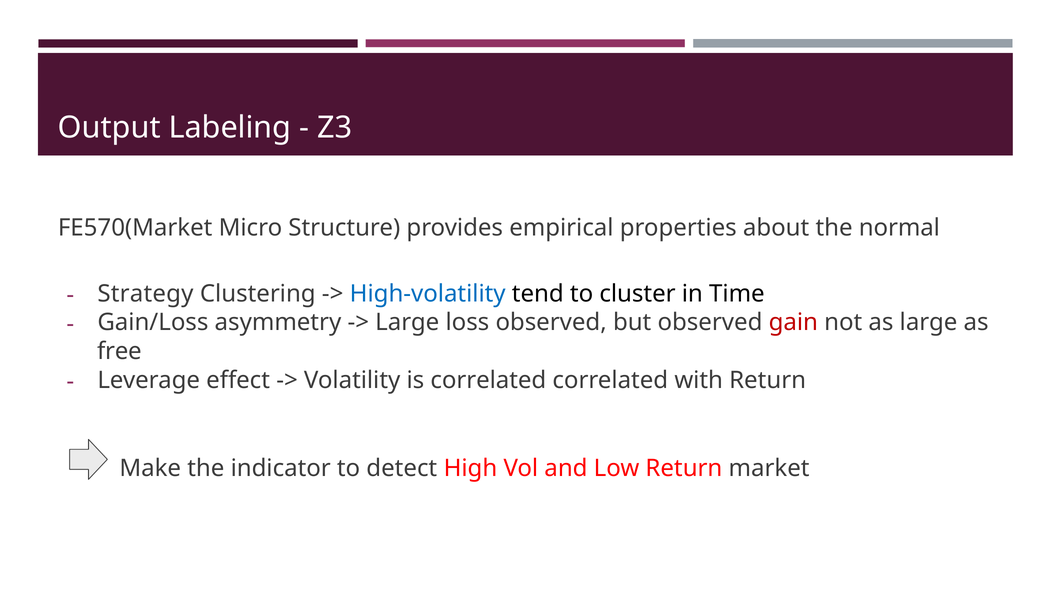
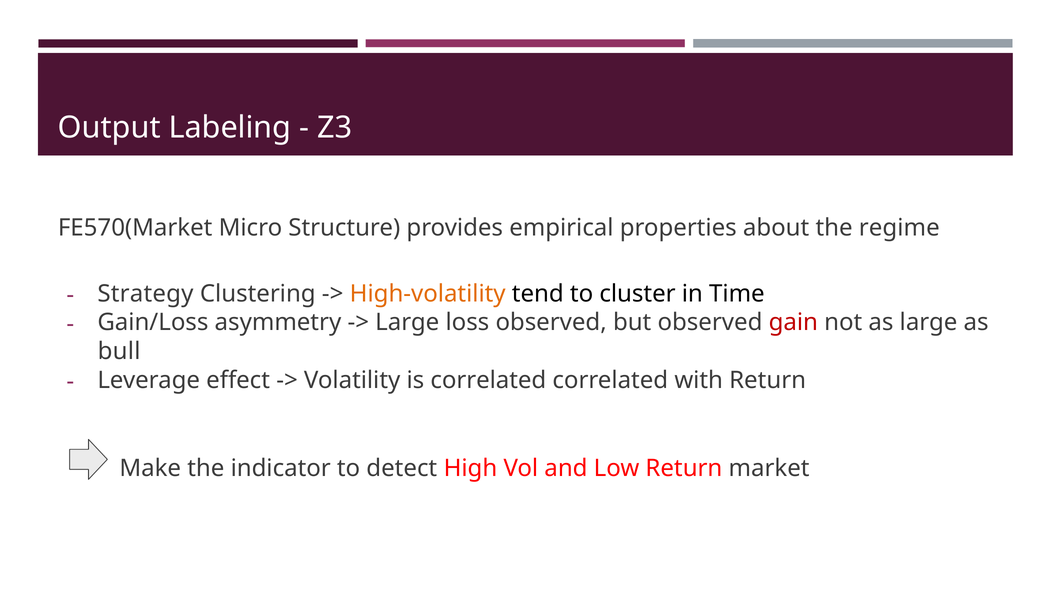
normal: normal -> regime (899, 228)
High-volatility colour: blue -> orange (428, 294)
free: free -> bull (119, 351)
